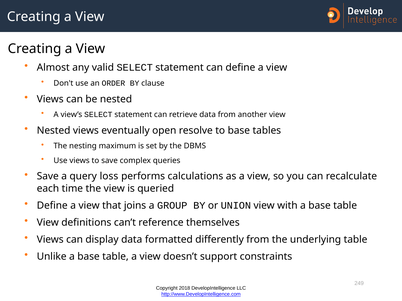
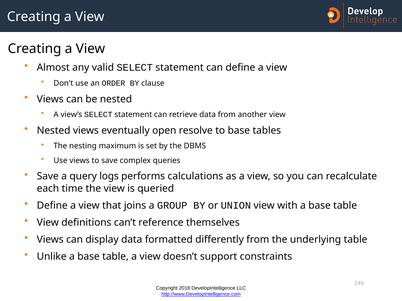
loss: loss -> logs (109, 177)
